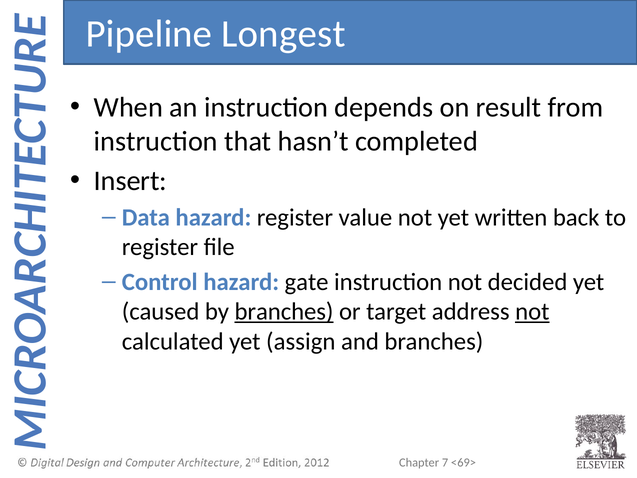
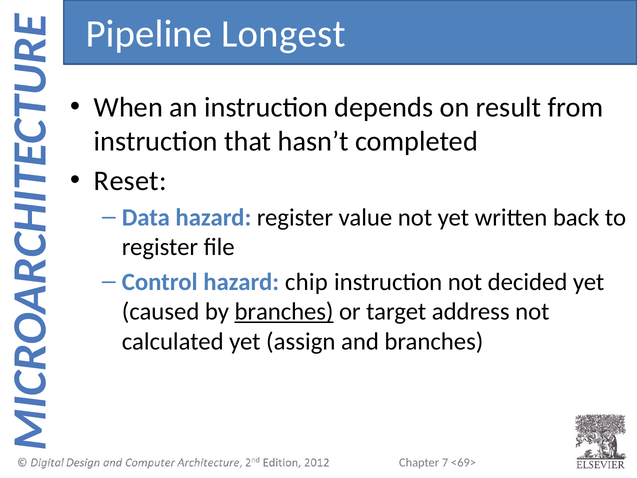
Insert: Insert -> Reset (130, 181)
gate: gate -> chip (306, 282)
not underline: present -> none (532, 312)
